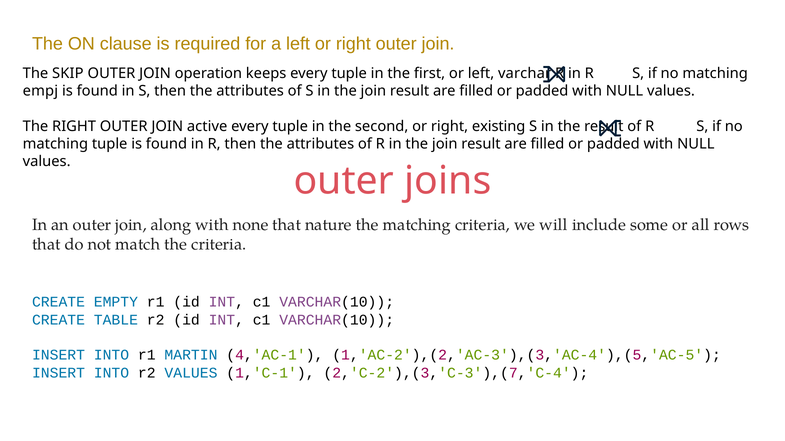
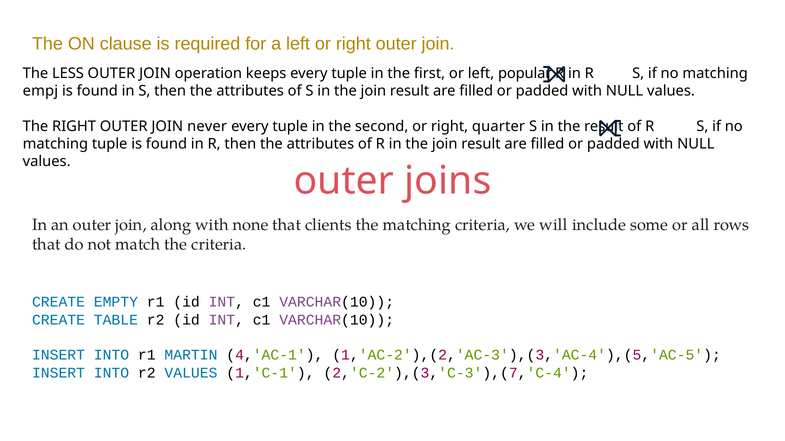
SKIP: SKIP -> LESS (68, 73)
varchar: varchar -> popular (525, 73)
active: active -> never (207, 126)
existing: existing -> quarter (499, 126)
nature: nature -> clients (328, 225)
